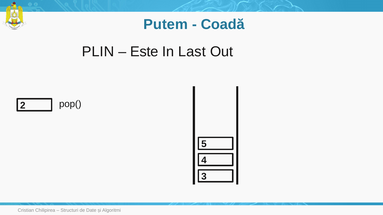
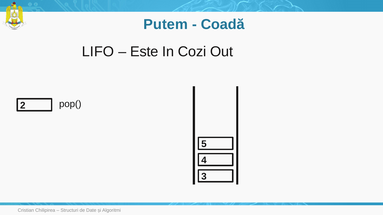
PLIN: PLIN -> LIFO (98, 52)
Last: Last -> Cozi (192, 52)
